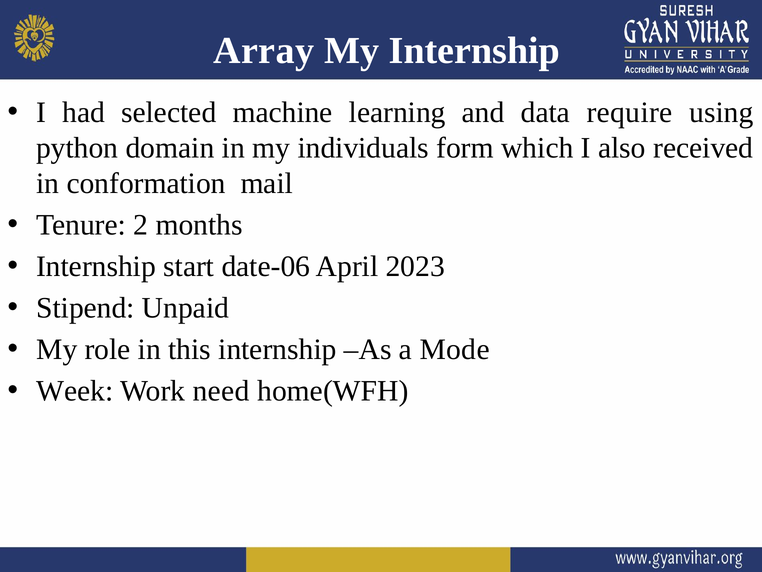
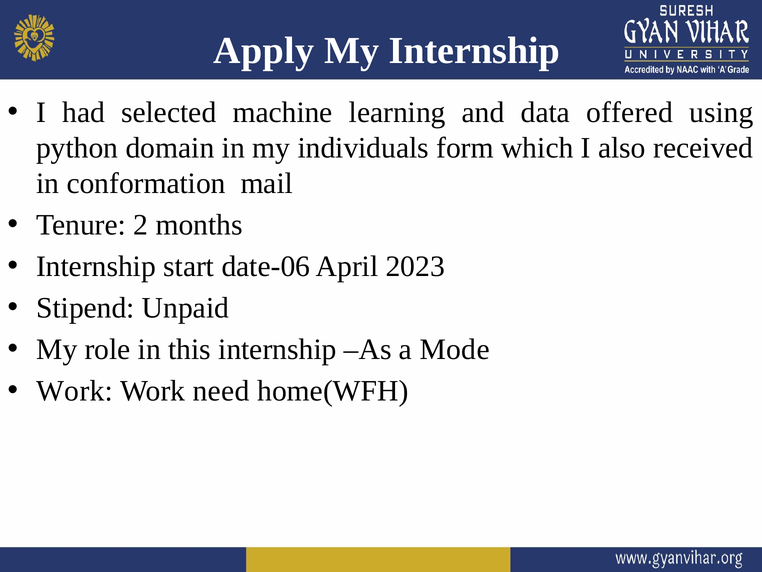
Array: Array -> Apply (264, 50)
require: require -> offered (630, 112)
Week: Week -> Work (75, 391)
